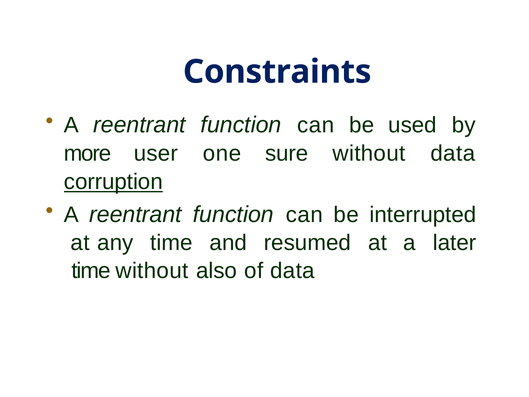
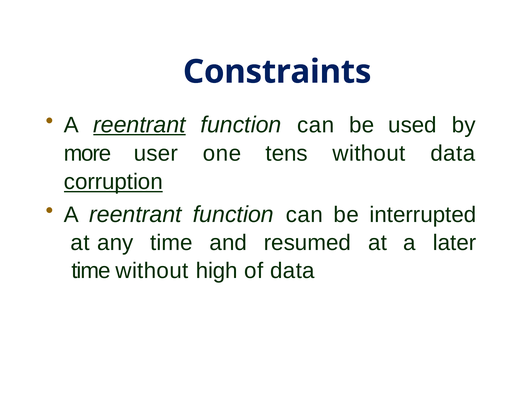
reentrant underline: none -> present (139, 125)
sure: sure -> tens (287, 153)
also: also -> high (217, 271)
